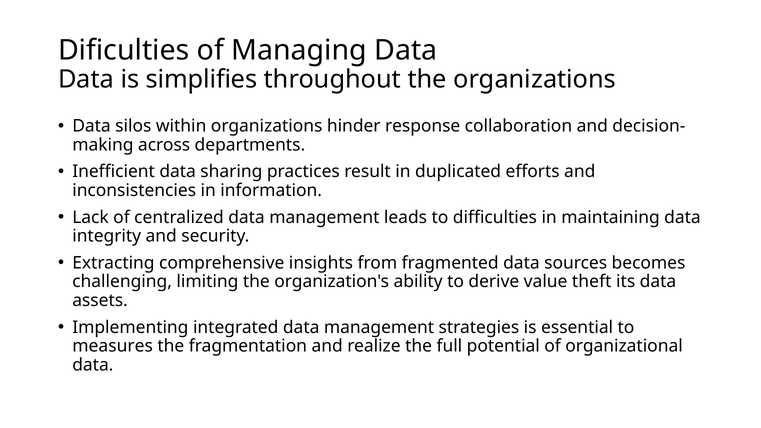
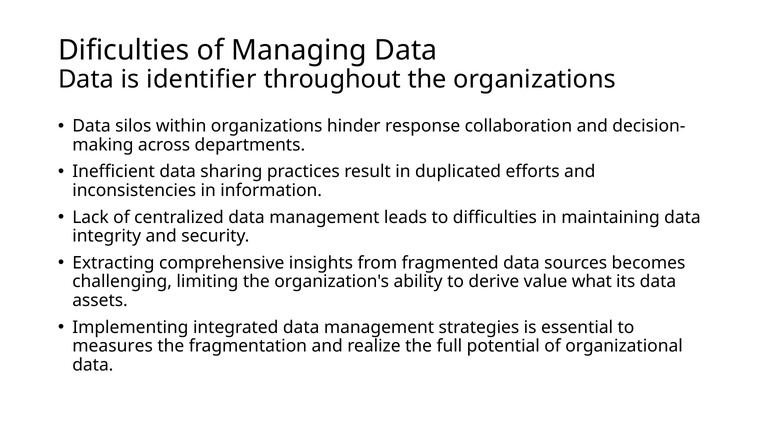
simplifies: simplifies -> identifier (201, 79)
theft: theft -> what (592, 282)
